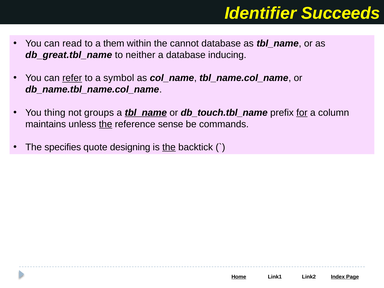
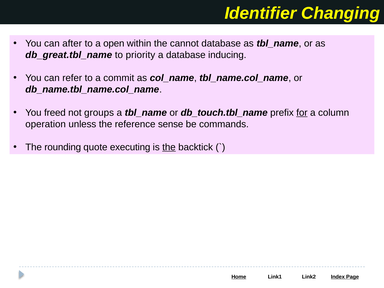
Succeeds: Succeeds -> Changing (341, 13)
read: read -> after (72, 44)
them: them -> open (114, 44)
neither: neither -> priority (140, 55)
refer underline: present -> none (72, 78)
symbol: symbol -> commit (119, 78)
thing: thing -> freed (55, 113)
tbl_name underline: present -> none (146, 113)
maintains: maintains -> operation (46, 124)
the underline: present -> none (106, 124)
specifies: specifies -> rounding (63, 147)
designing: designing -> executing (130, 147)
